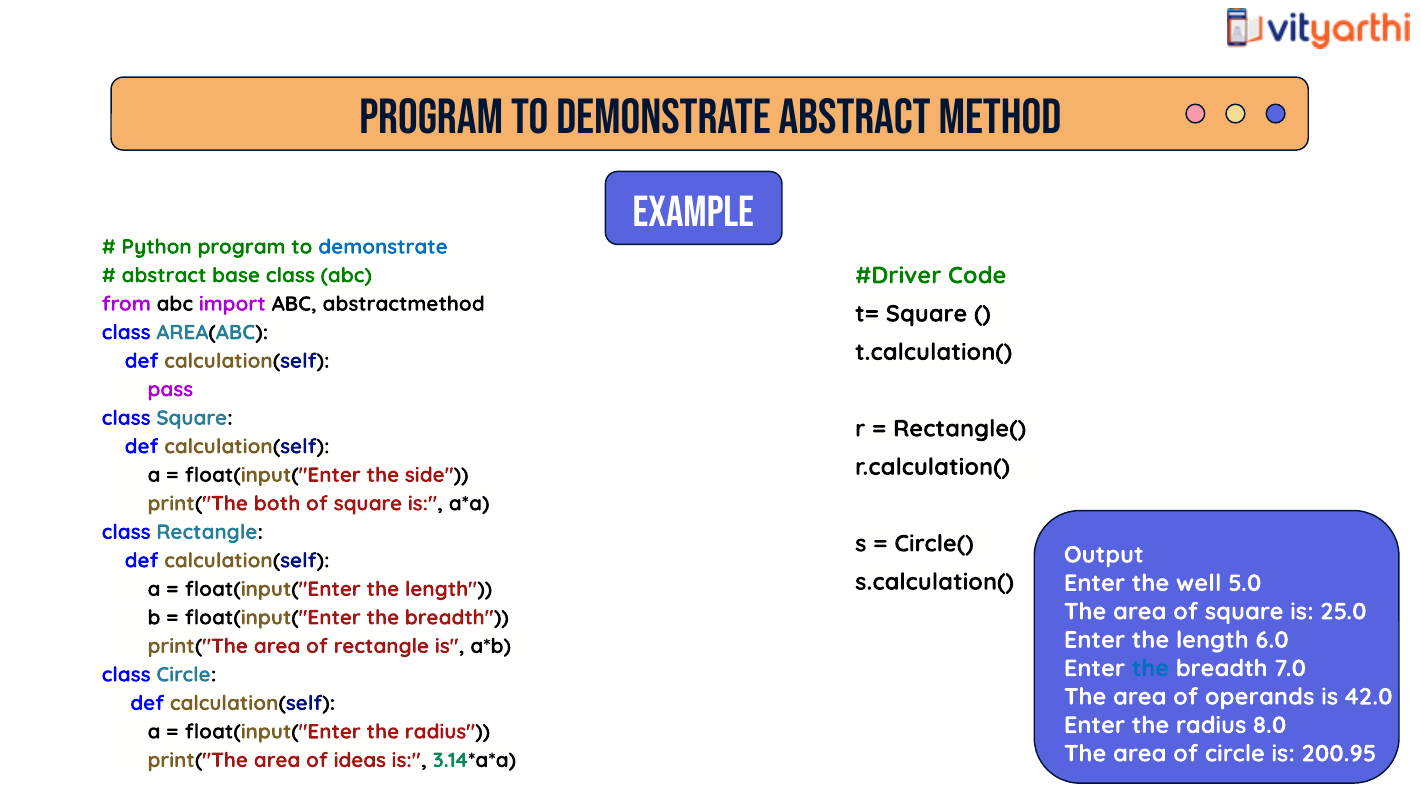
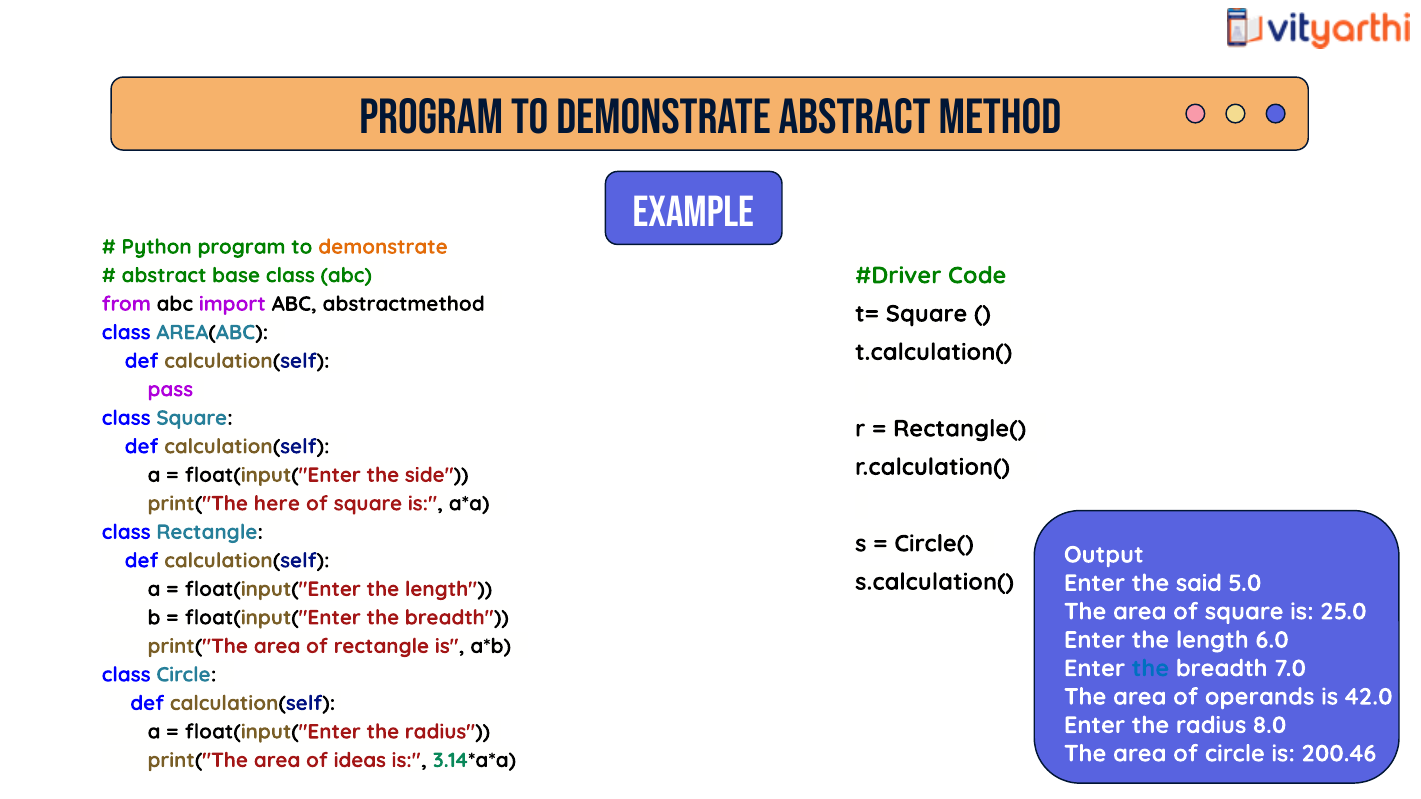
demonstrate colour: blue -> orange (383, 247)
both: both -> here (277, 504)
well: well -> said (1199, 583)
200.95: 200.95 -> 200.46 (1339, 754)
